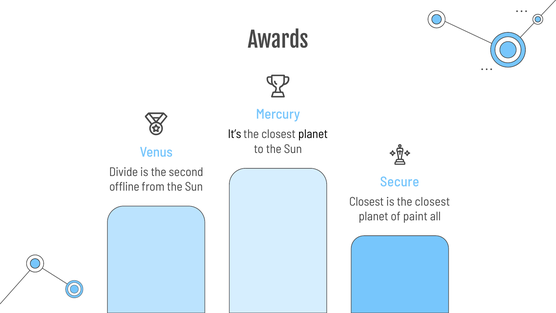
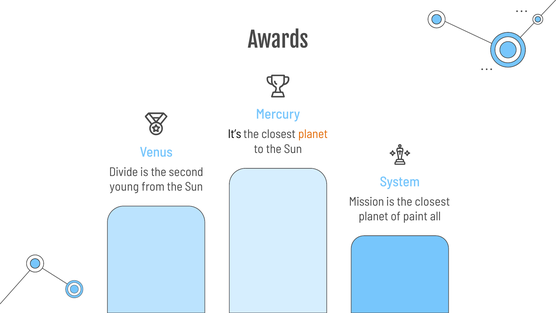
planet colour: black -> orange (313, 134)
Secure: Secure -> System (400, 182)
offline: offline -> young (124, 187)
Closest: Closest -> Mission (367, 201)
